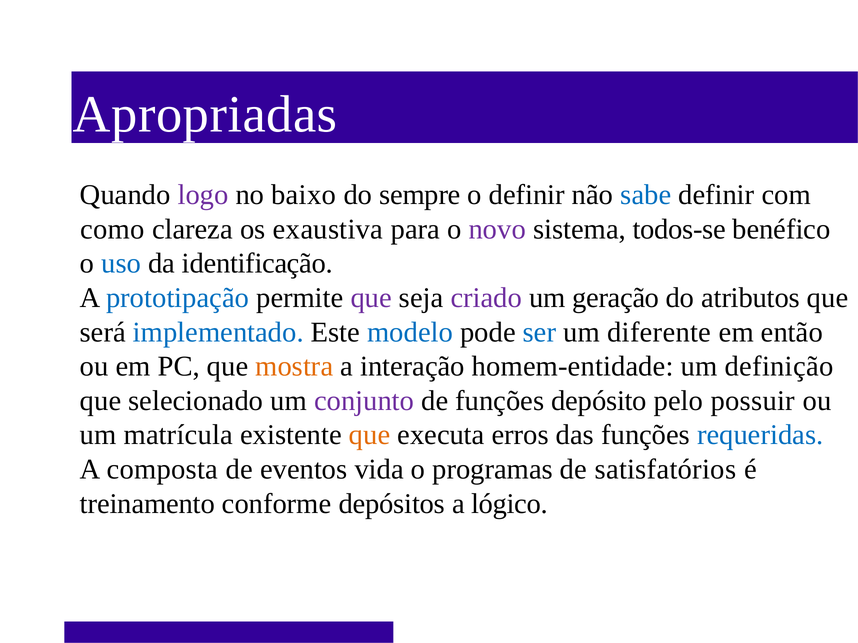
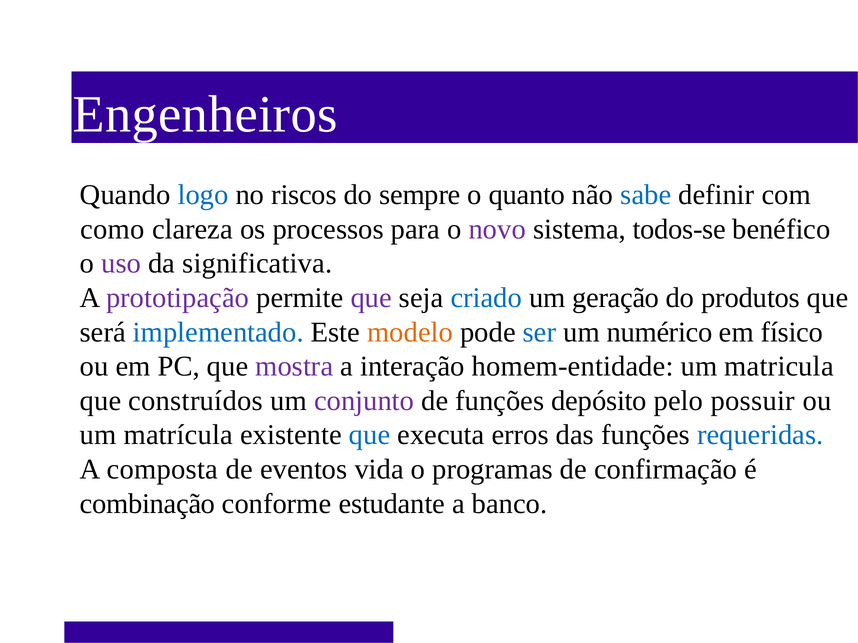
Apropriadas: Apropriadas -> Engenheiros (205, 114)
logo colour: purple -> blue (203, 195)
baixo: baixo -> riscos (304, 195)
o definir: definir -> quanto (527, 195)
exaustiva: exaustiva -> processos (328, 229)
uso colour: blue -> purple (121, 264)
identificação: identificação -> significativa (257, 264)
prototipação colour: blue -> purple (178, 298)
criado colour: purple -> blue (486, 298)
atributos: atributos -> produtos (751, 298)
modelo colour: blue -> orange (410, 332)
diferente: diferente -> numérico (659, 332)
então: então -> físico (792, 332)
mostra colour: orange -> purple (294, 367)
definição: definição -> matricula (779, 367)
selecionado: selecionado -> construídos (196, 401)
que colour: orange -> blue (370, 435)
satisfatórios: satisfatórios -> confirmação (666, 470)
treinamento: treinamento -> combinação (148, 504)
depósitos: depósitos -> estudante (392, 504)
lógico: lógico -> banco (509, 504)
